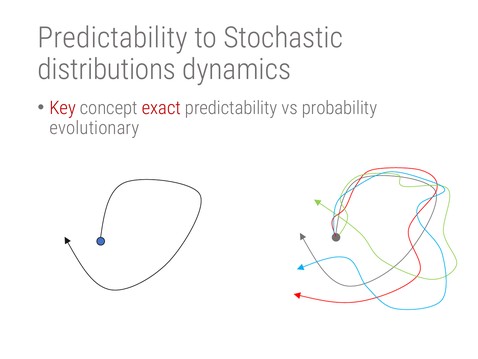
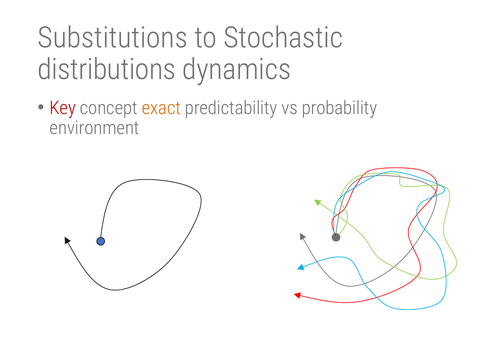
Predictability: Predictability -> Substitutions (113, 38)
exact colour: red -> orange (161, 108)
evolutionary: evolutionary -> environment (94, 128)
